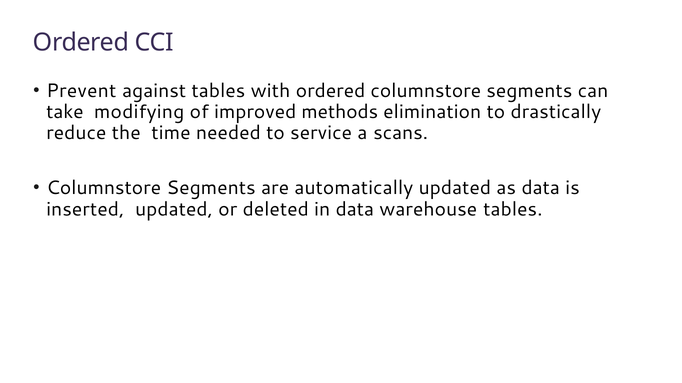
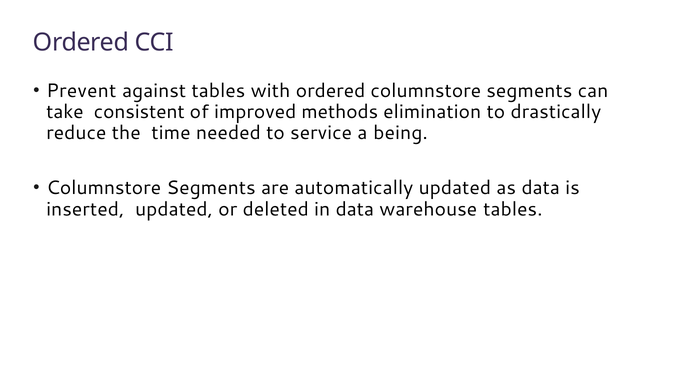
modifying: modifying -> consistent (139, 112)
scans: scans -> being (401, 133)
